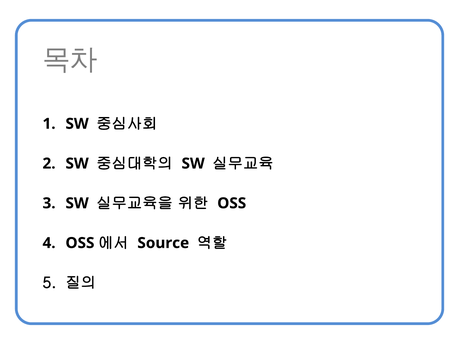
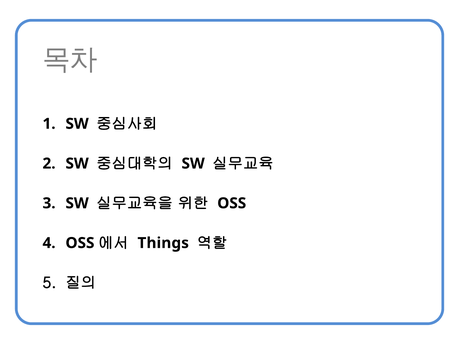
Source: Source -> Things (163, 243)
